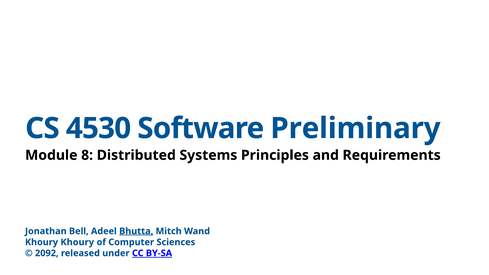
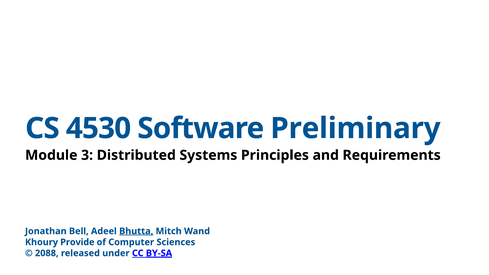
8: 8 -> 3 (87, 155)
Khoury Khoury: Khoury -> Provide (77, 242)
2092: 2092 -> 2088 (47, 253)
BY-SA underline: none -> present (159, 253)
